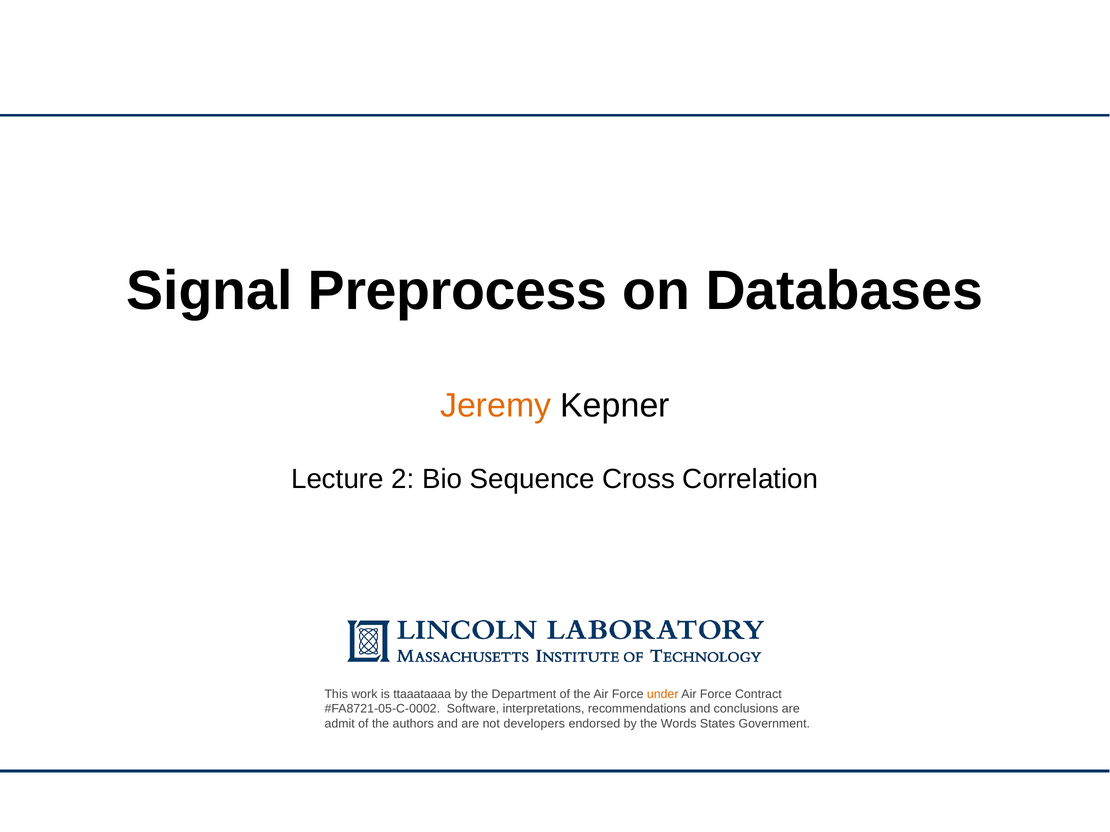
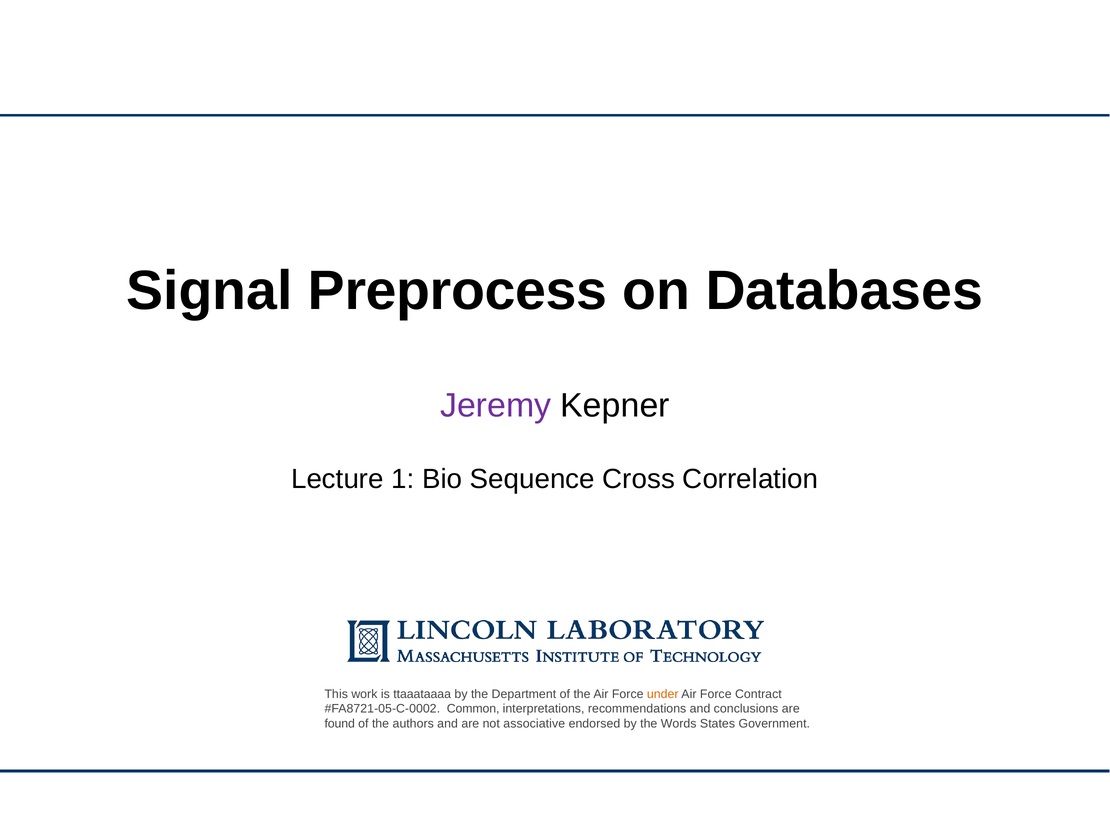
Jeremy colour: orange -> purple (496, 406)
2: 2 -> 1 (403, 480)
Software: Software -> Common (473, 709)
admit: admit -> found (340, 724)
developers: developers -> associative (534, 724)
